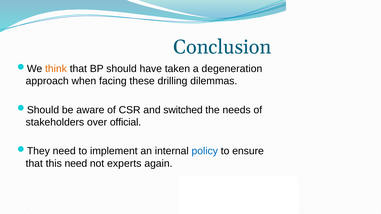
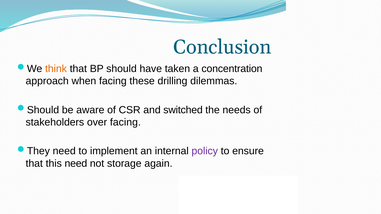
degeneration: degeneration -> concentration (232, 69)
over official: official -> facing (125, 122)
policy colour: blue -> purple (205, 151)
experts: experts -> storage (124, 164)
